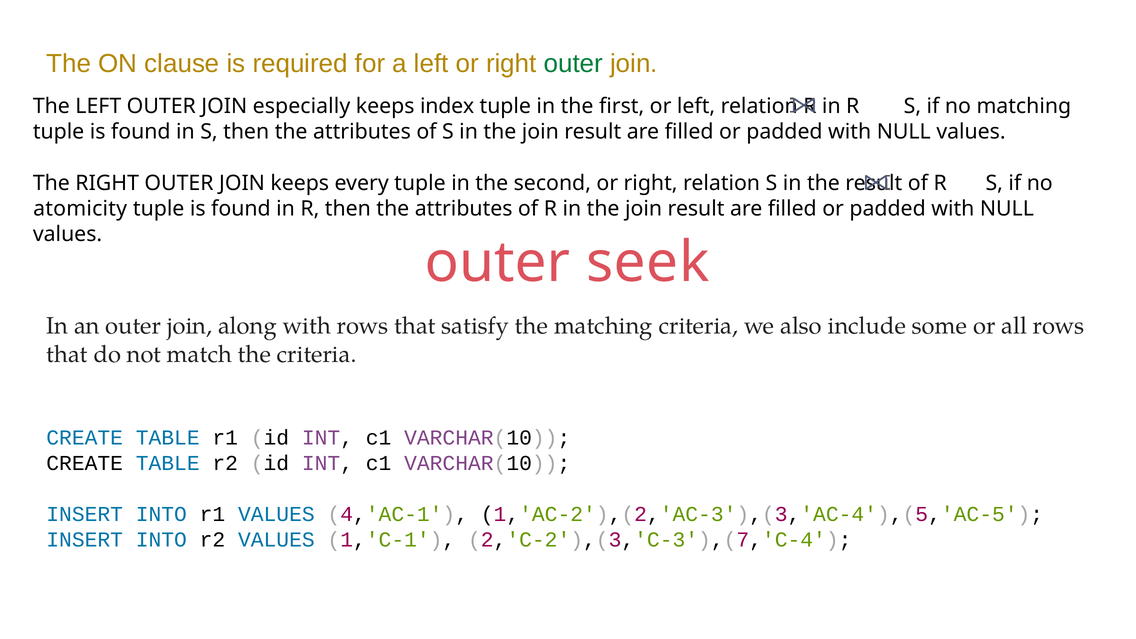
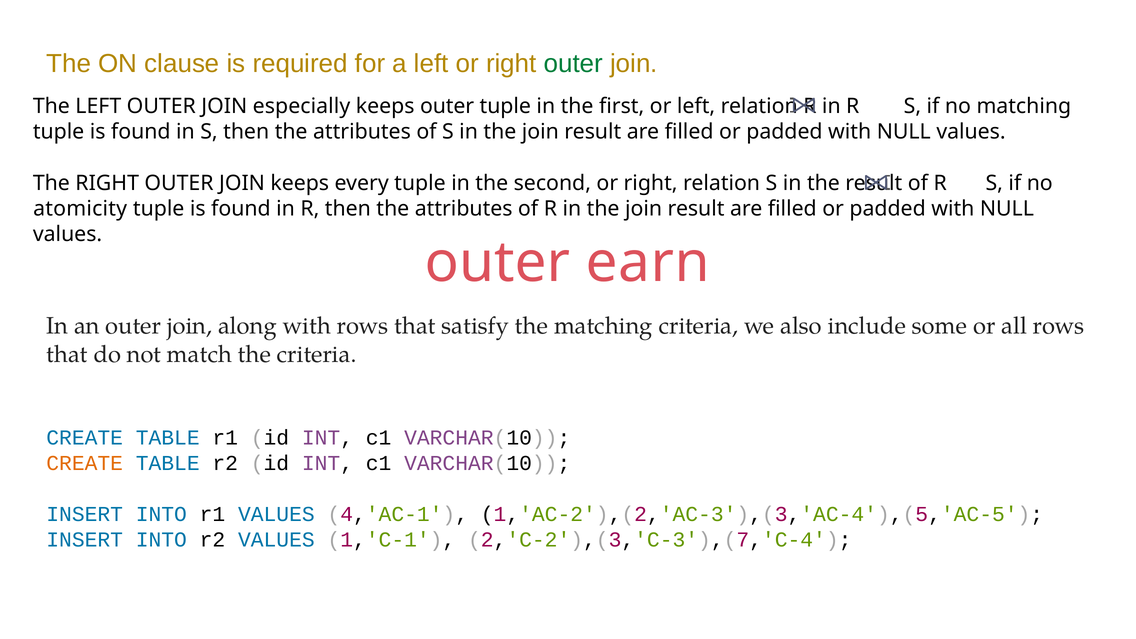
keeps index: index -> outer (447, 106)
seek: seek -> earn (648, 262)
CREATE colour: black -> orange (85, 463)
